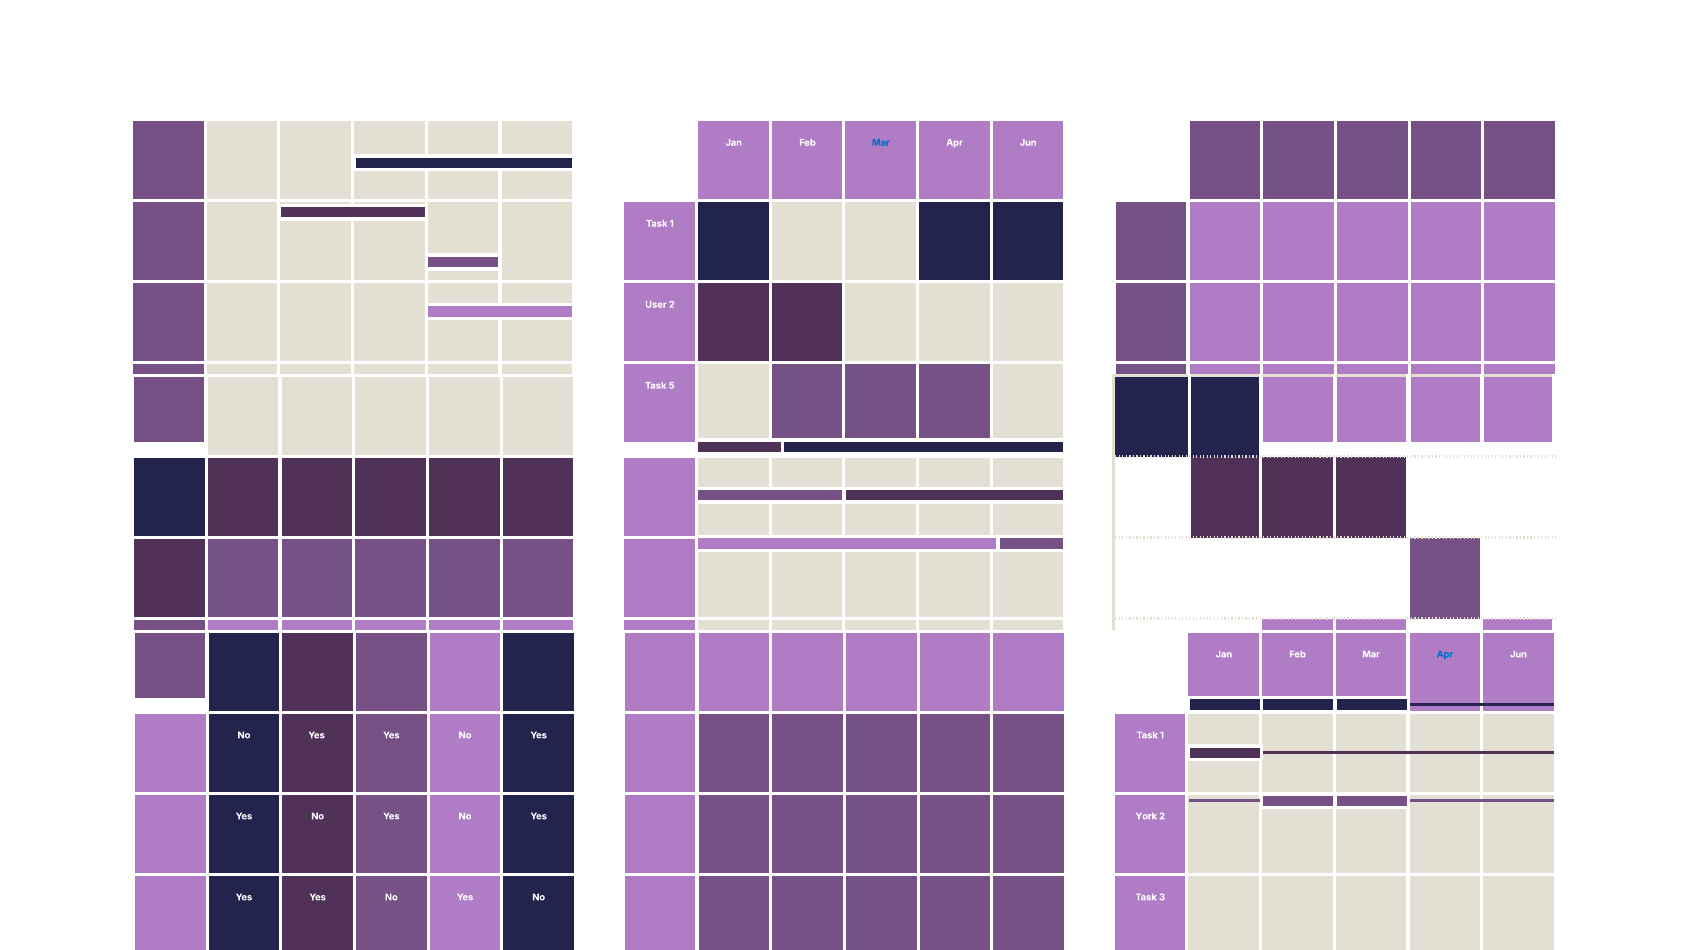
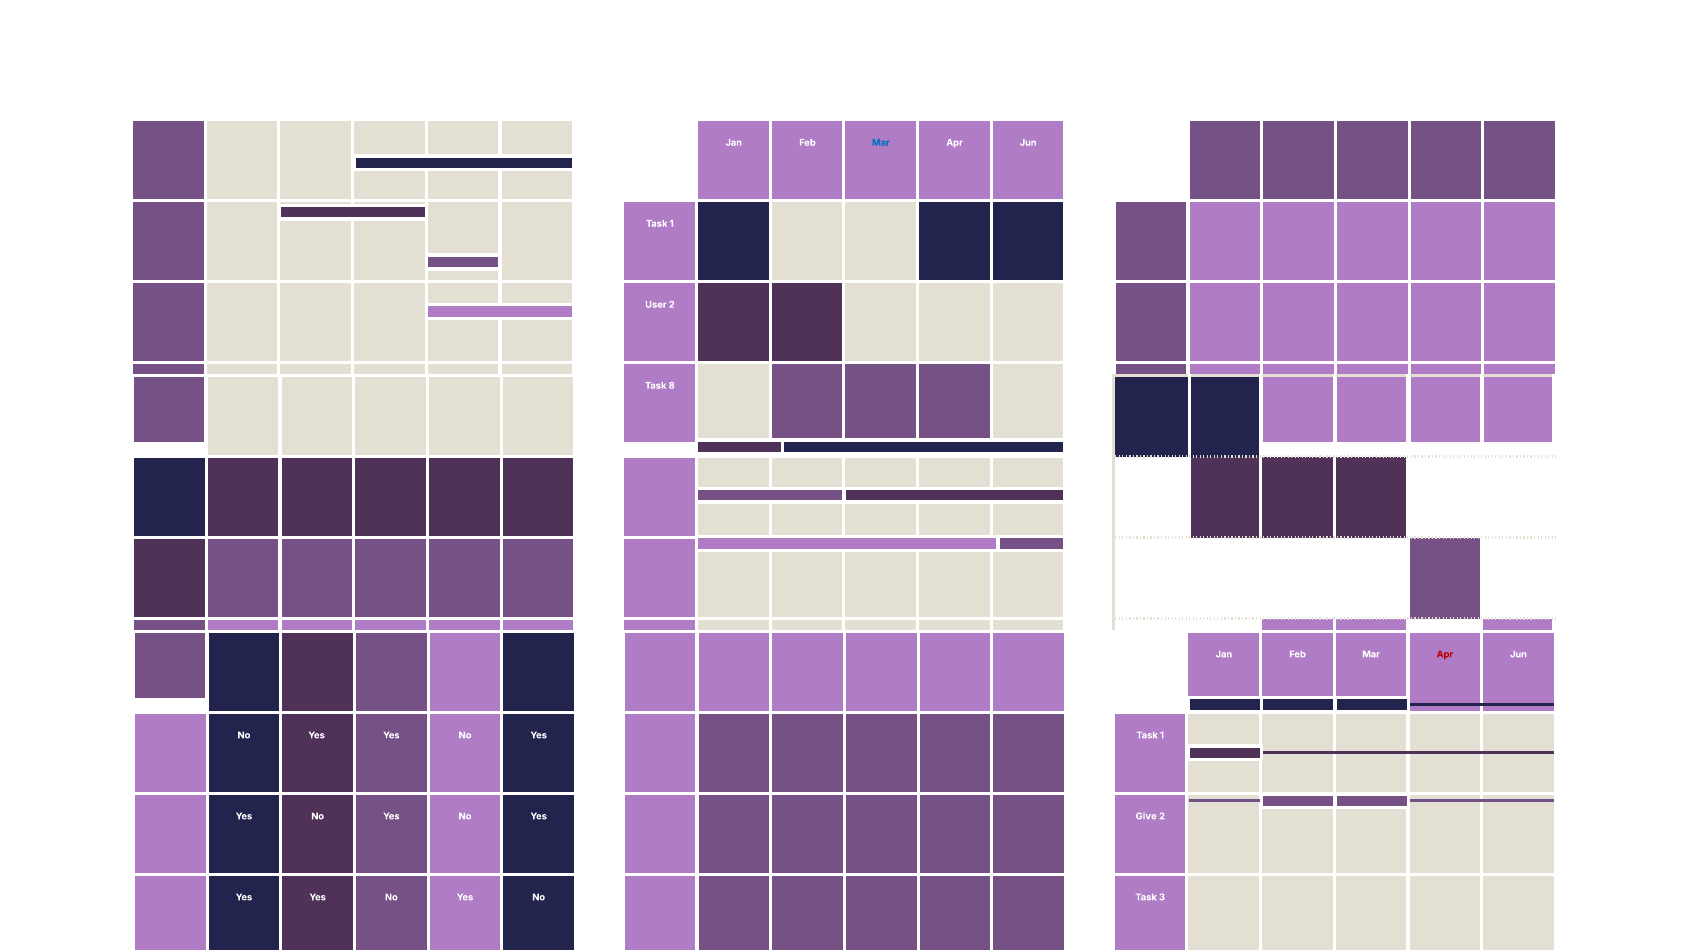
5: 5 -> 8 (672, 386)
Apr colour: blue -> red (1445, 654)
York: York -> Give (1146, 816)
